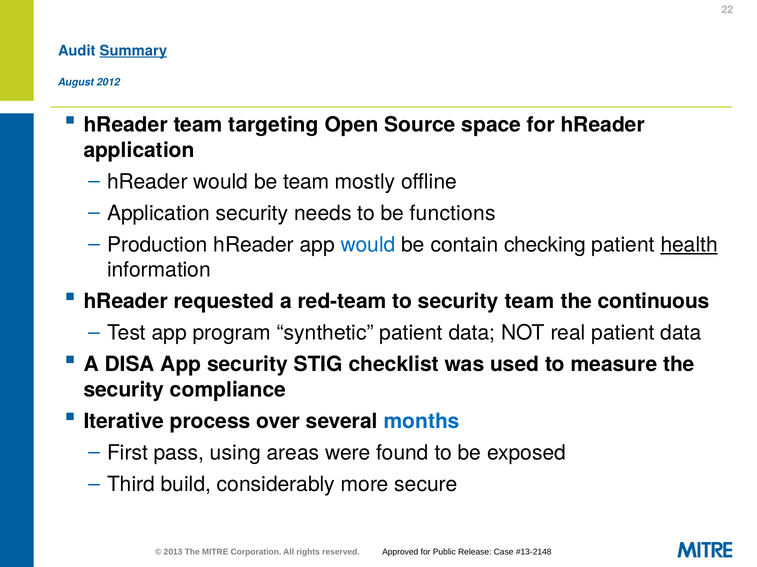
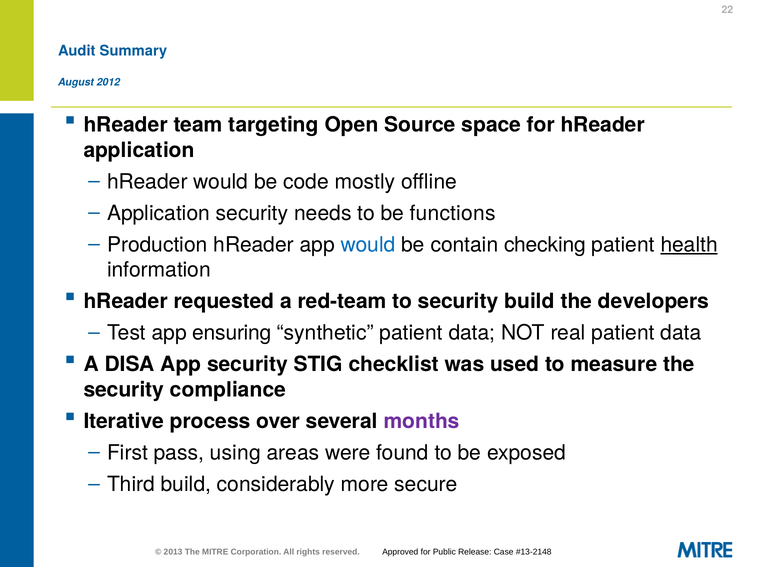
Summary underline: present -> none (133, 51)
be team: team -> code (306, 182)
security team: team -> build (530, 302)
continuous: continuous -> developers (654, 302)
program: program -> ensuring (232, 333)
months colour: blue -> purple (422, 422)
